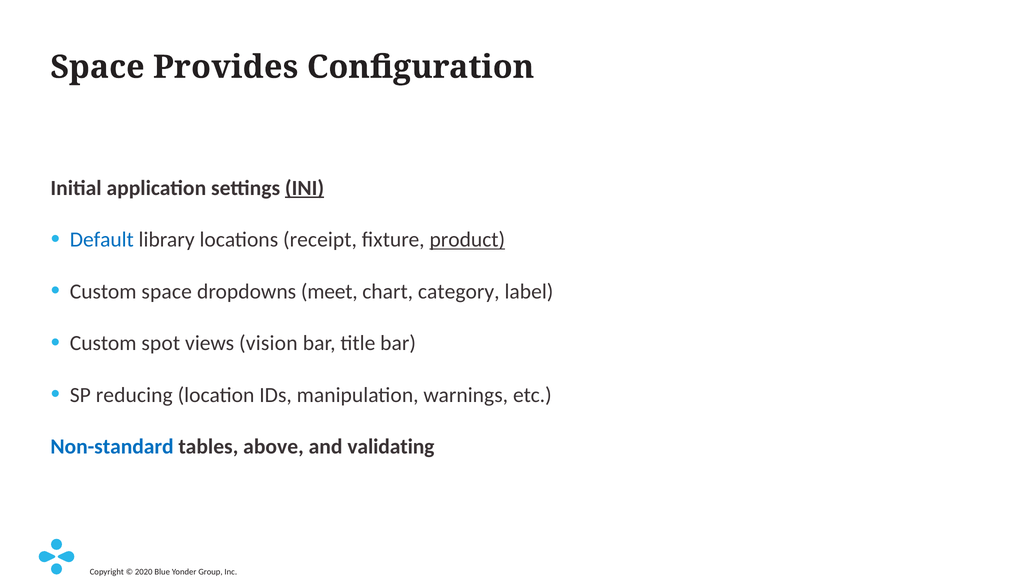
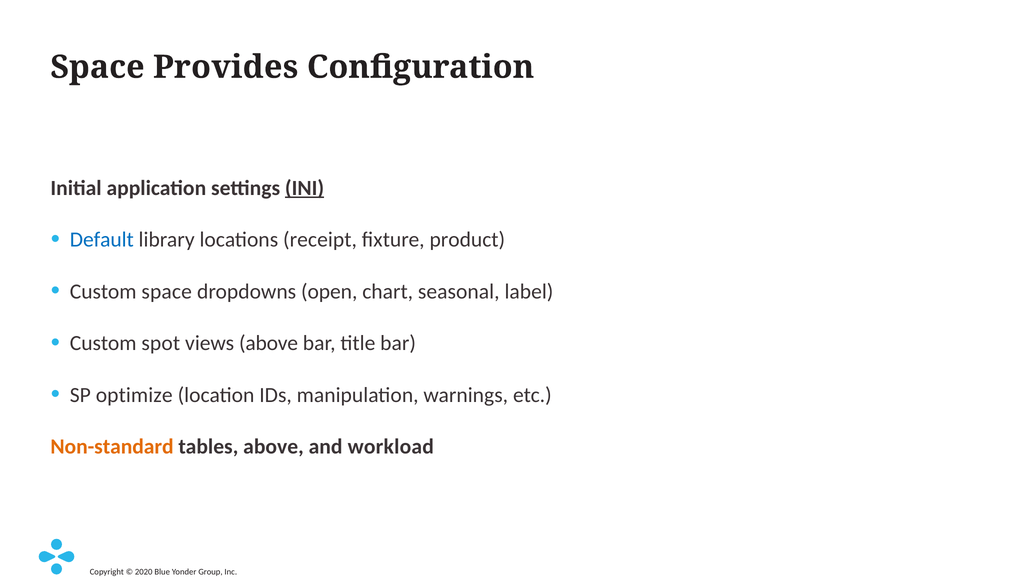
product underline: present -> none (467, 240)
meet: meet -> open (329, 292)
category: category -> seasonal (459, 292)
views vision: vision -> above (269, 343)
reducing: reducing -> optimize (134, 395)
Non-standard colour: blue -> orange (112, 447)
validating: validating -> workload (391, 447)
